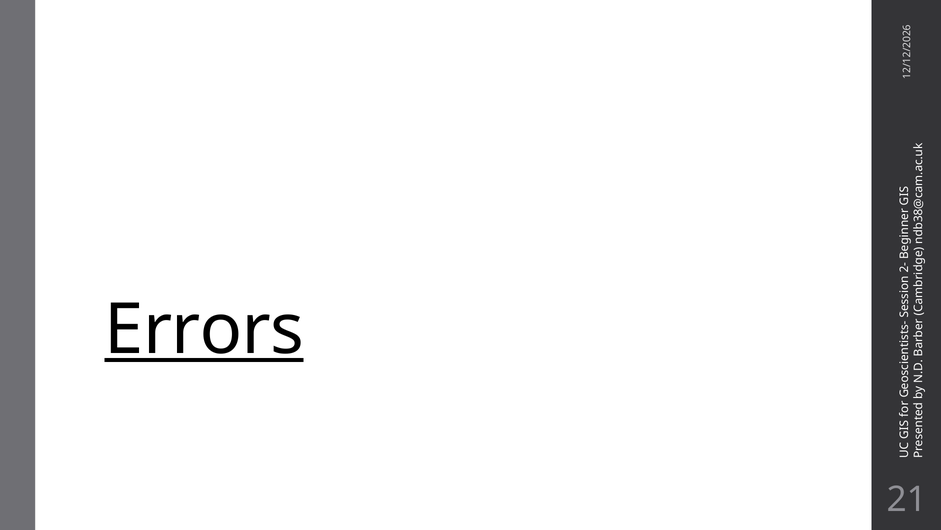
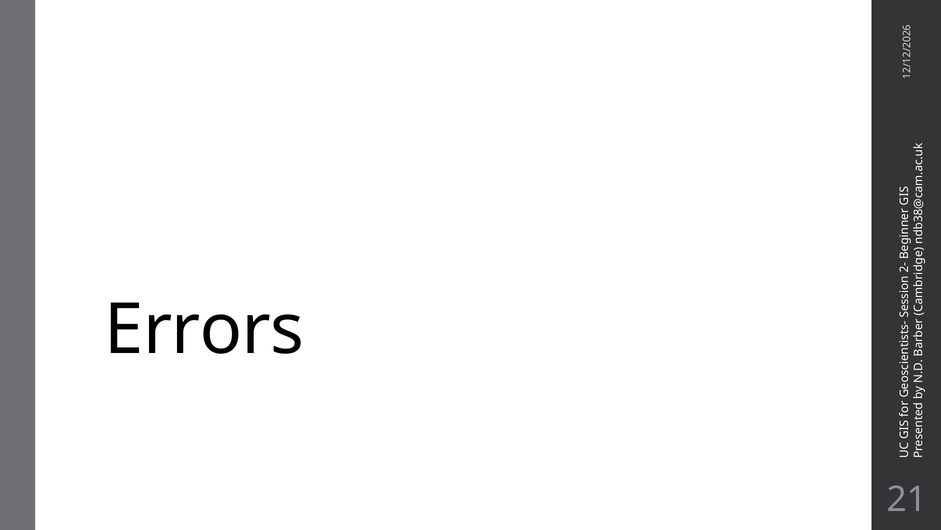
Errors underline: present -> none (204, 329)
